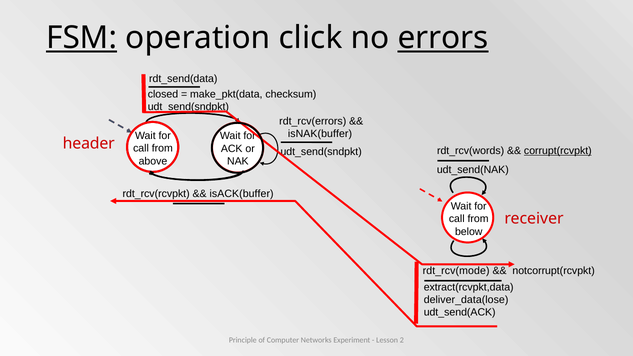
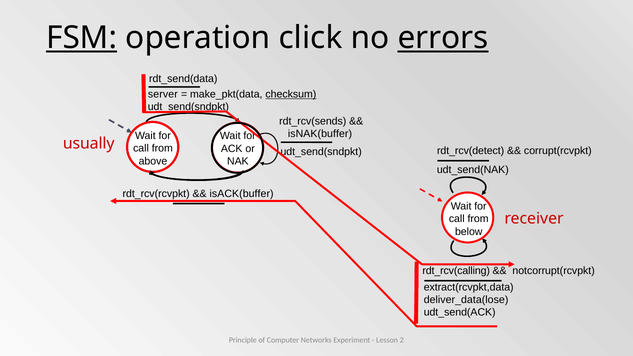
closed: closed -> server (163, 94)
checksum underline: none -> present (291, 94)
rdt_rcv(errors: rdt_rcv(errors -> rdt_rcv(sends (313, 121)
header: header -> usually (89, 144)
rdt_rcv(words: rdt_rcv(words -> rdt_rcv(detect (471, 151)
corrupt(rcvpkt underline: present -> none (558, 151)
rdt_rcv(mode: rdt_rcv(mode -> rdt_rcv(calling (456, 271)
